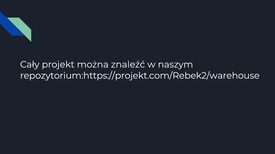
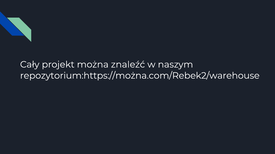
repozytorium:https://projekt.com/Rebek2/warehouse: repozytorium:https://projekt.com/Rebek2/warehouse -> repozytorium:https://można.com/Rebek2/warehouse (140, 76)
